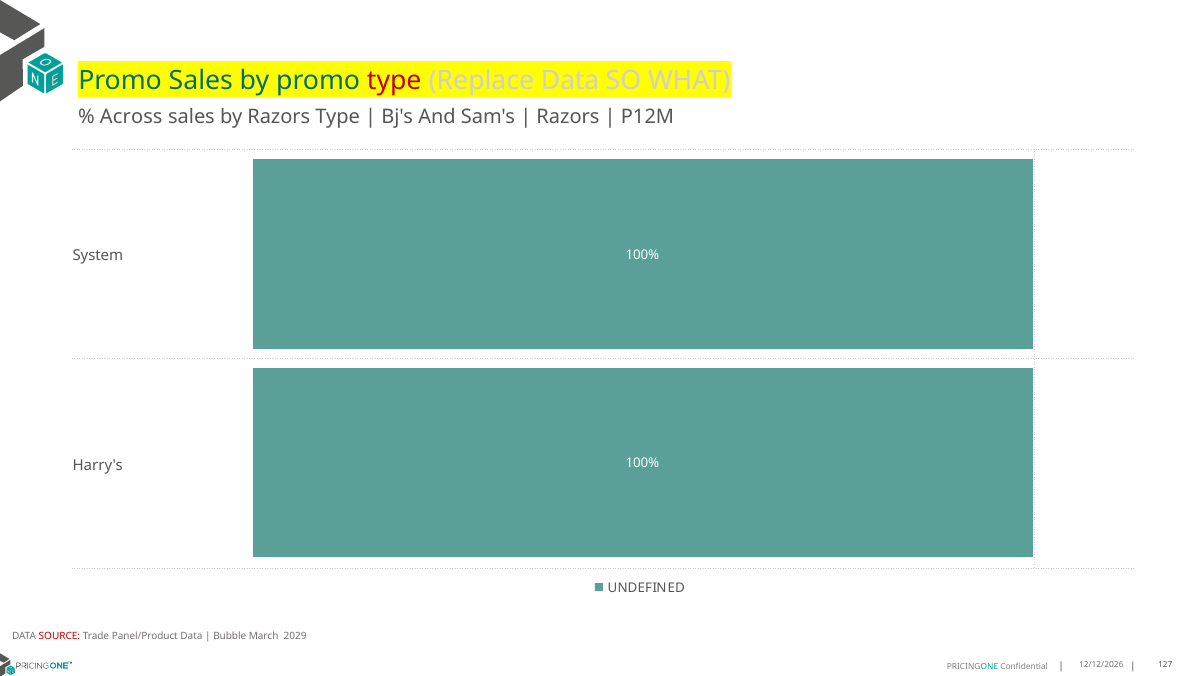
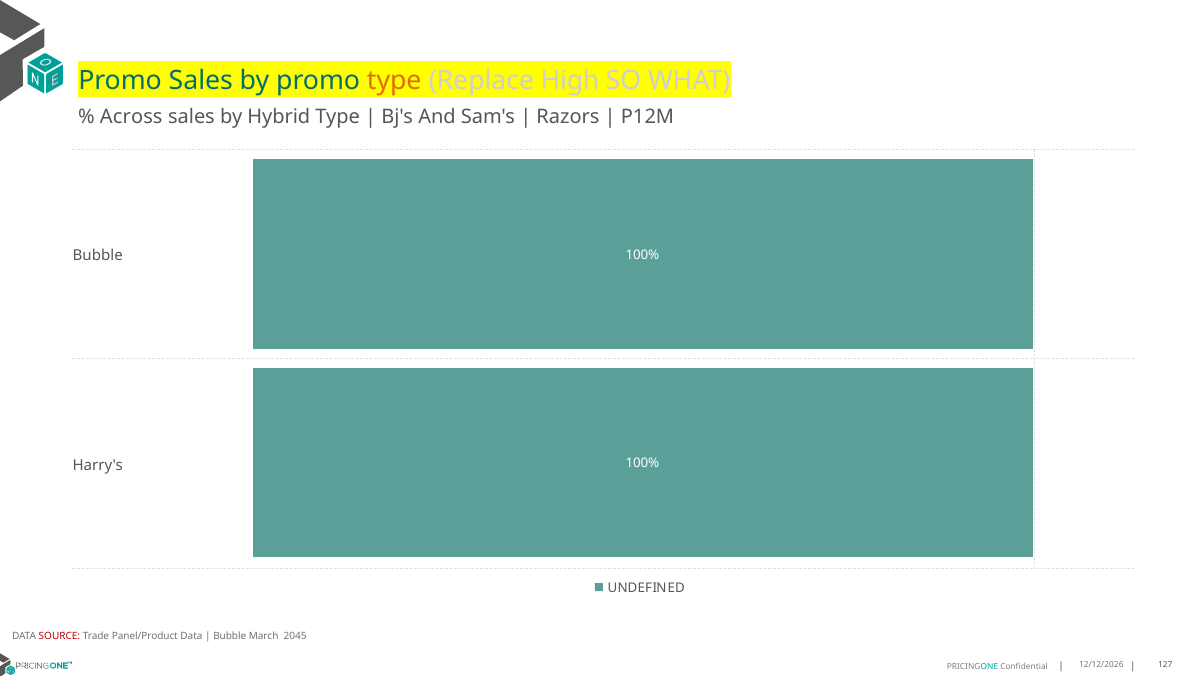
type colour: red -> orange (394, 81)
Replace Data: Data -> High (570, 81)
by Razors: Razors -> Hybrid (279, 117)
System: System -> Bubble (98, 255)
2029: 2029 -> 2045 (295, 637)
